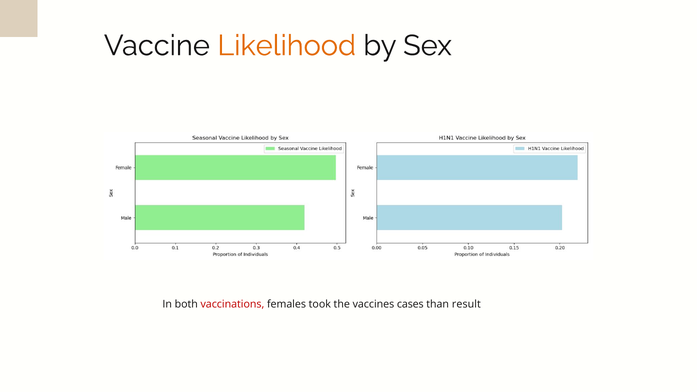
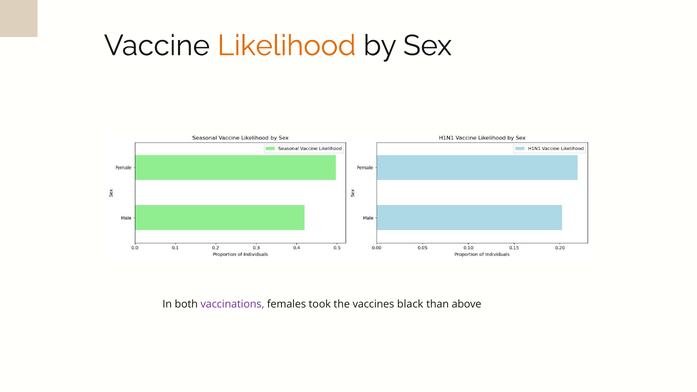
vaccinations colour: red -> purple (232, 305)
cases: cases -> black (410, 305)
result: result -> above (467, 305)
